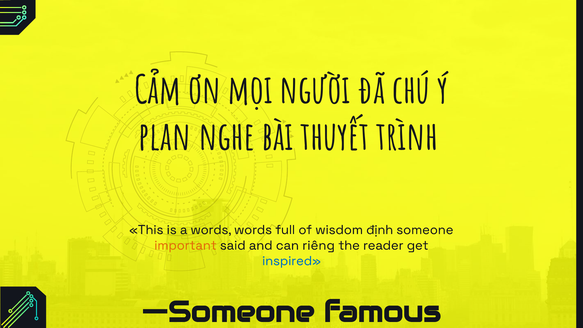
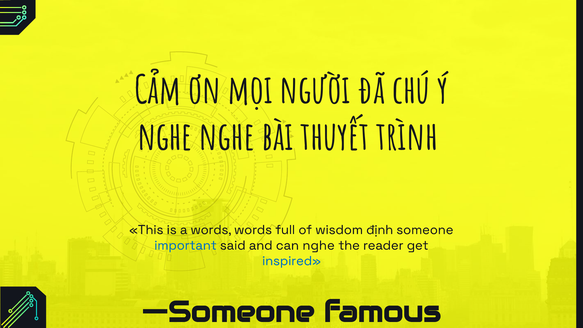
plan: plan -> nghe (165, 137)
important colour: orange -> blue (185, 245)
can riêng: riêng -> nghe (319, 245)
